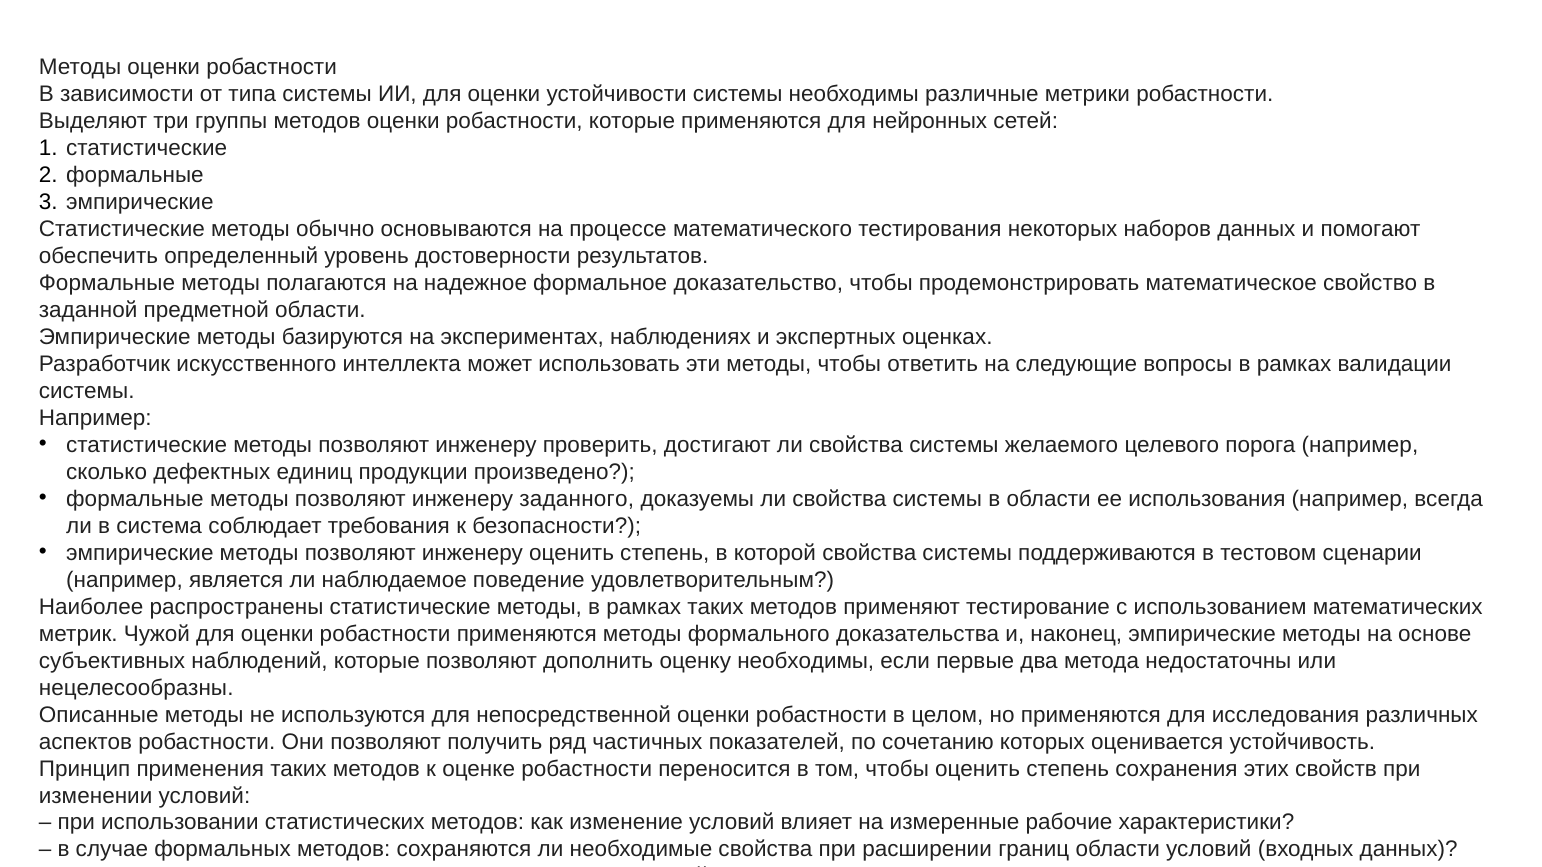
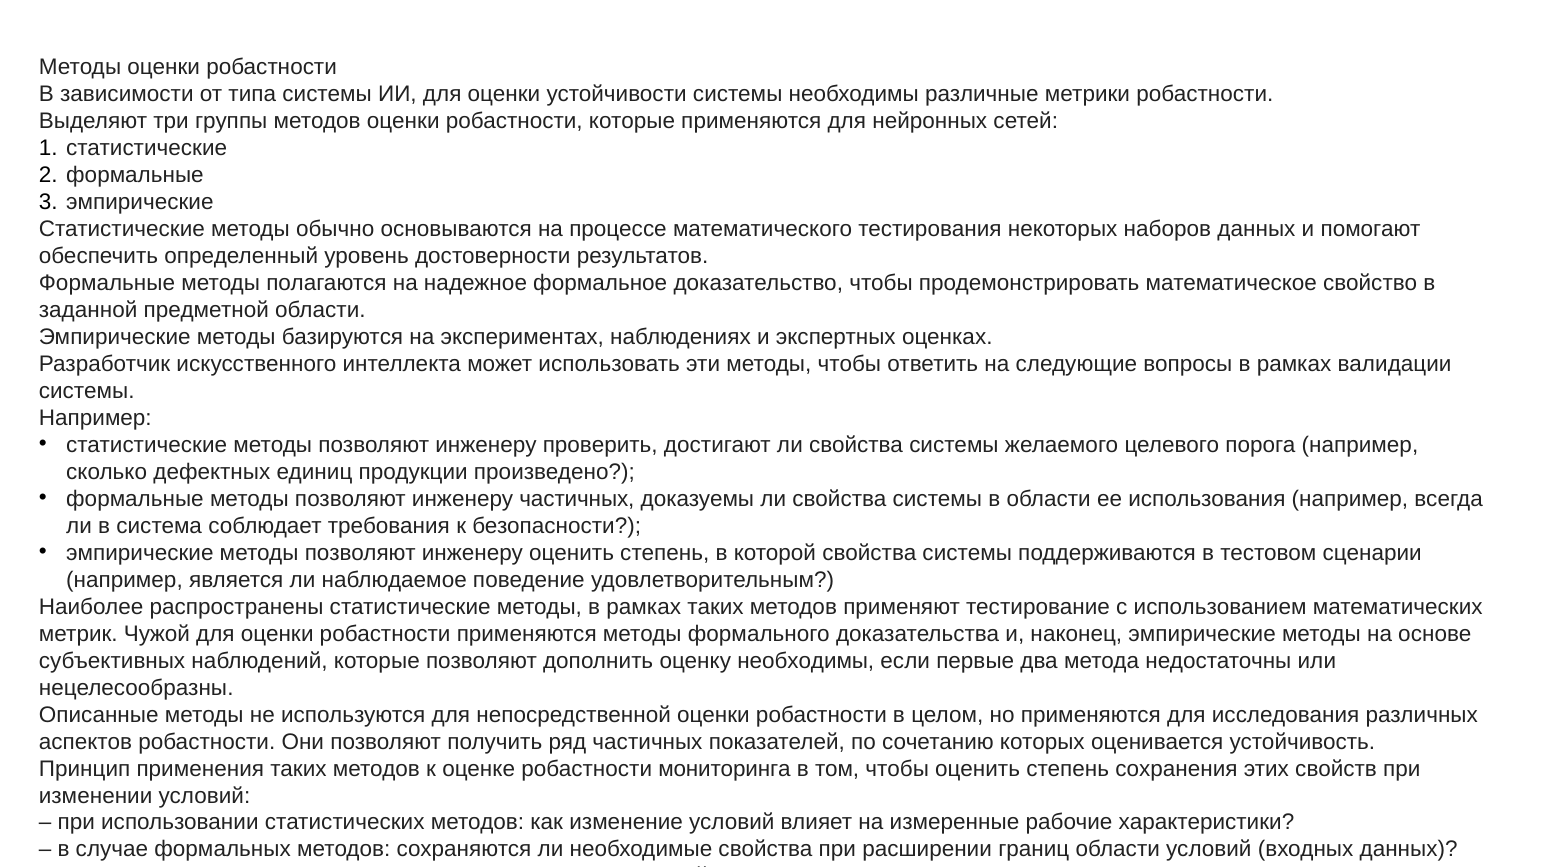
инженеру заданного: заданного -> частичных (577, 499)
переносится: переносится -> мониторинга (724, 769)
